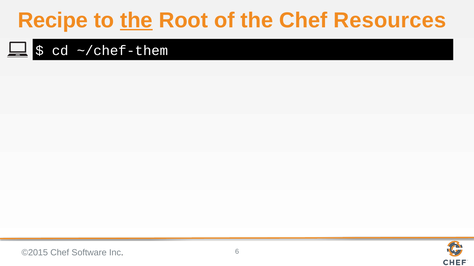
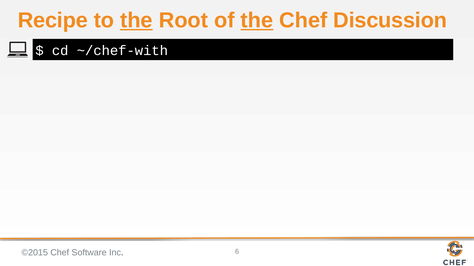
the underline: none -> present (257, 20)
Resources: Resources -> Discussion (390, 20)
~/chef-them: ~/chef-them -> ~/chef-with (122, 51)
